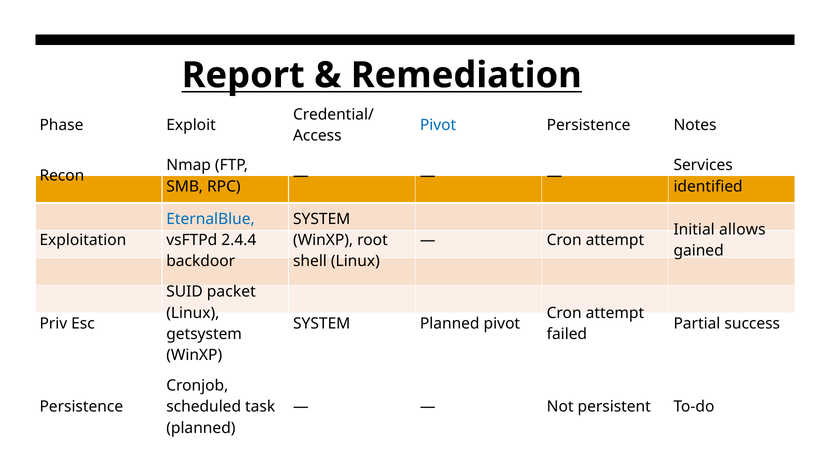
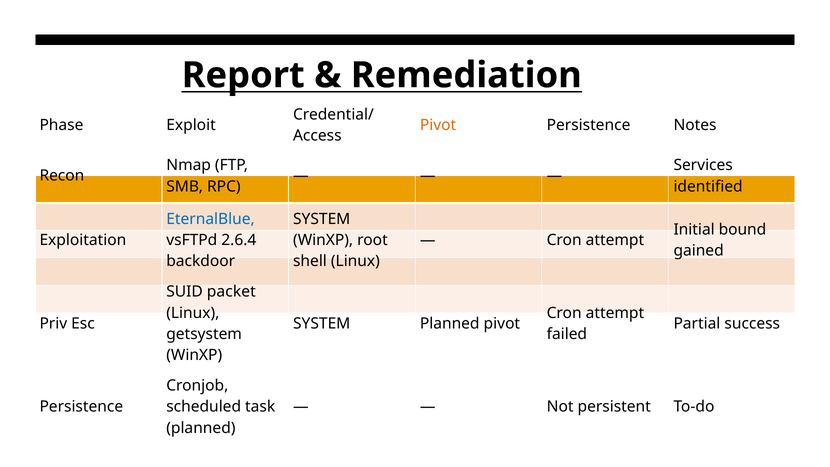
Pivot colour: blue -> orange (438, 125)
allows: allows -> bound (742, 229)
2.4.4: 2.4.4 -> 2.6.4 (239, 240)
